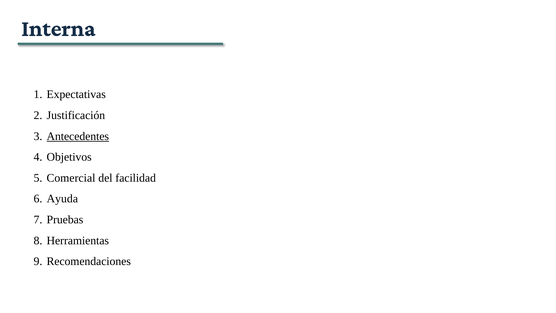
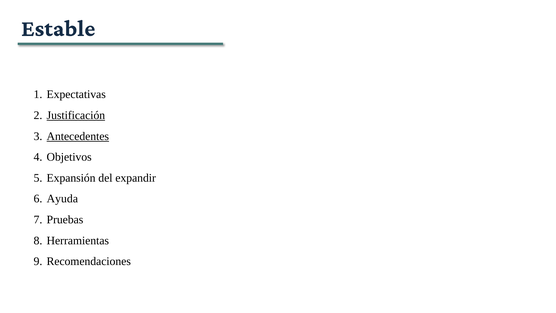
Interna: Interna -> Estable (58, 28)
Justificación underline: none -> present (76, 115)
Comercial: Comercial -> Expansión (71, 178)
facilidad: facilidad -> expandir (136, 178)
